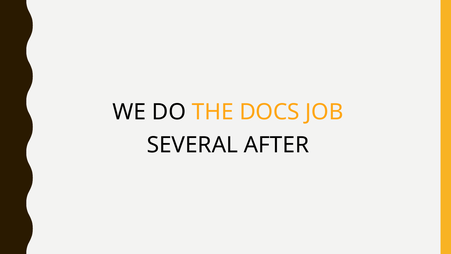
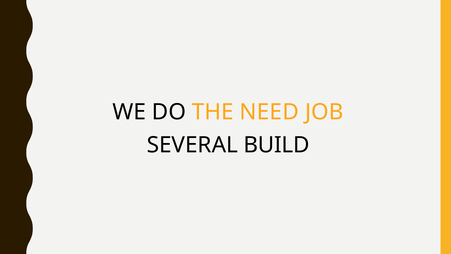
DOCS: DOCS -> NEED (269, 112)
AFTER: AFTER -> BUILD (277, 145)
